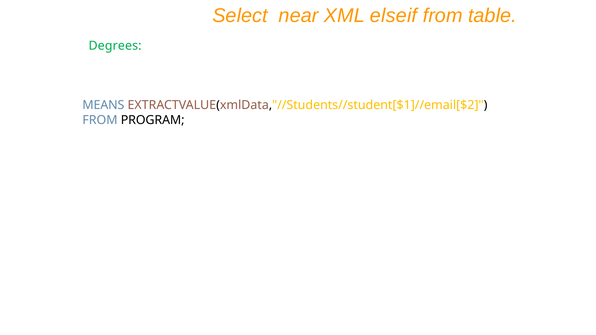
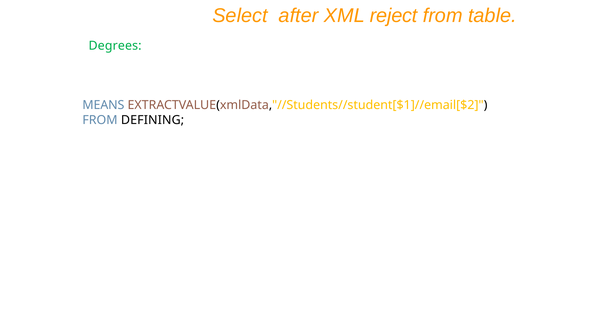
near: near -> after (299, 16)
elseif: elseif -> reject (394, 16)
PROGRAM: PROGRAM -> DEFINING (153, 120)
